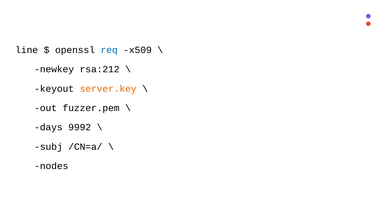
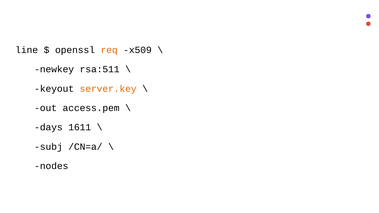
req colour: blue -> orange (109, 50)
rsa:212: rsa:212 -> rsa:511 (100, 69)
fuzzer.pem: fuzzer.pem -> access.pem (91, 108)
9992: 9992 -> 1611 (80, 127)
